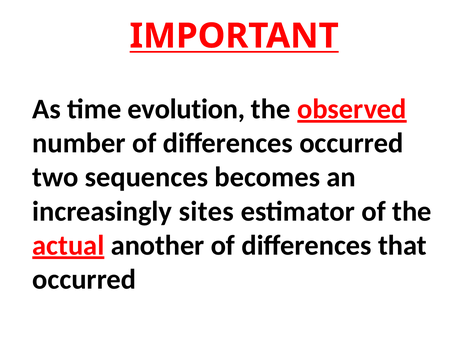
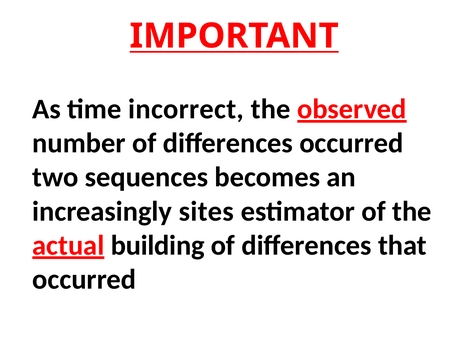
evolution: evolution -> incorrect (186, 109)
another: another -> building (158, 246)
